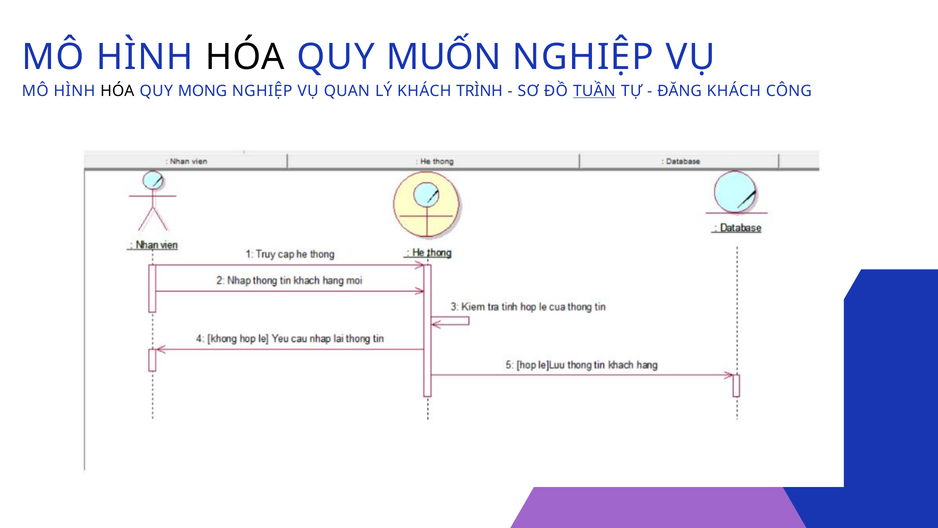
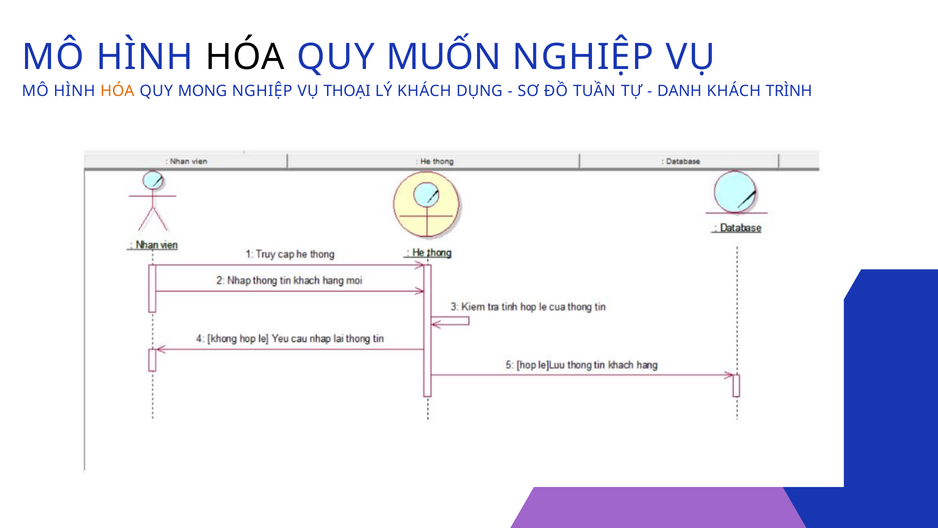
HÓA colour: black -> orange (117, 91)
QUAN: QUAN -> THOẠI (347, 91)
TRÌNH: TRÌNH -> DỤNG (479, 91)
TUẦN underline: present -> none (594, 91)
ĐĂNG: ĐĂNG -> DANH (680, 91)
CÔNG: CÔNG -> TRÌNH (789, 91)
